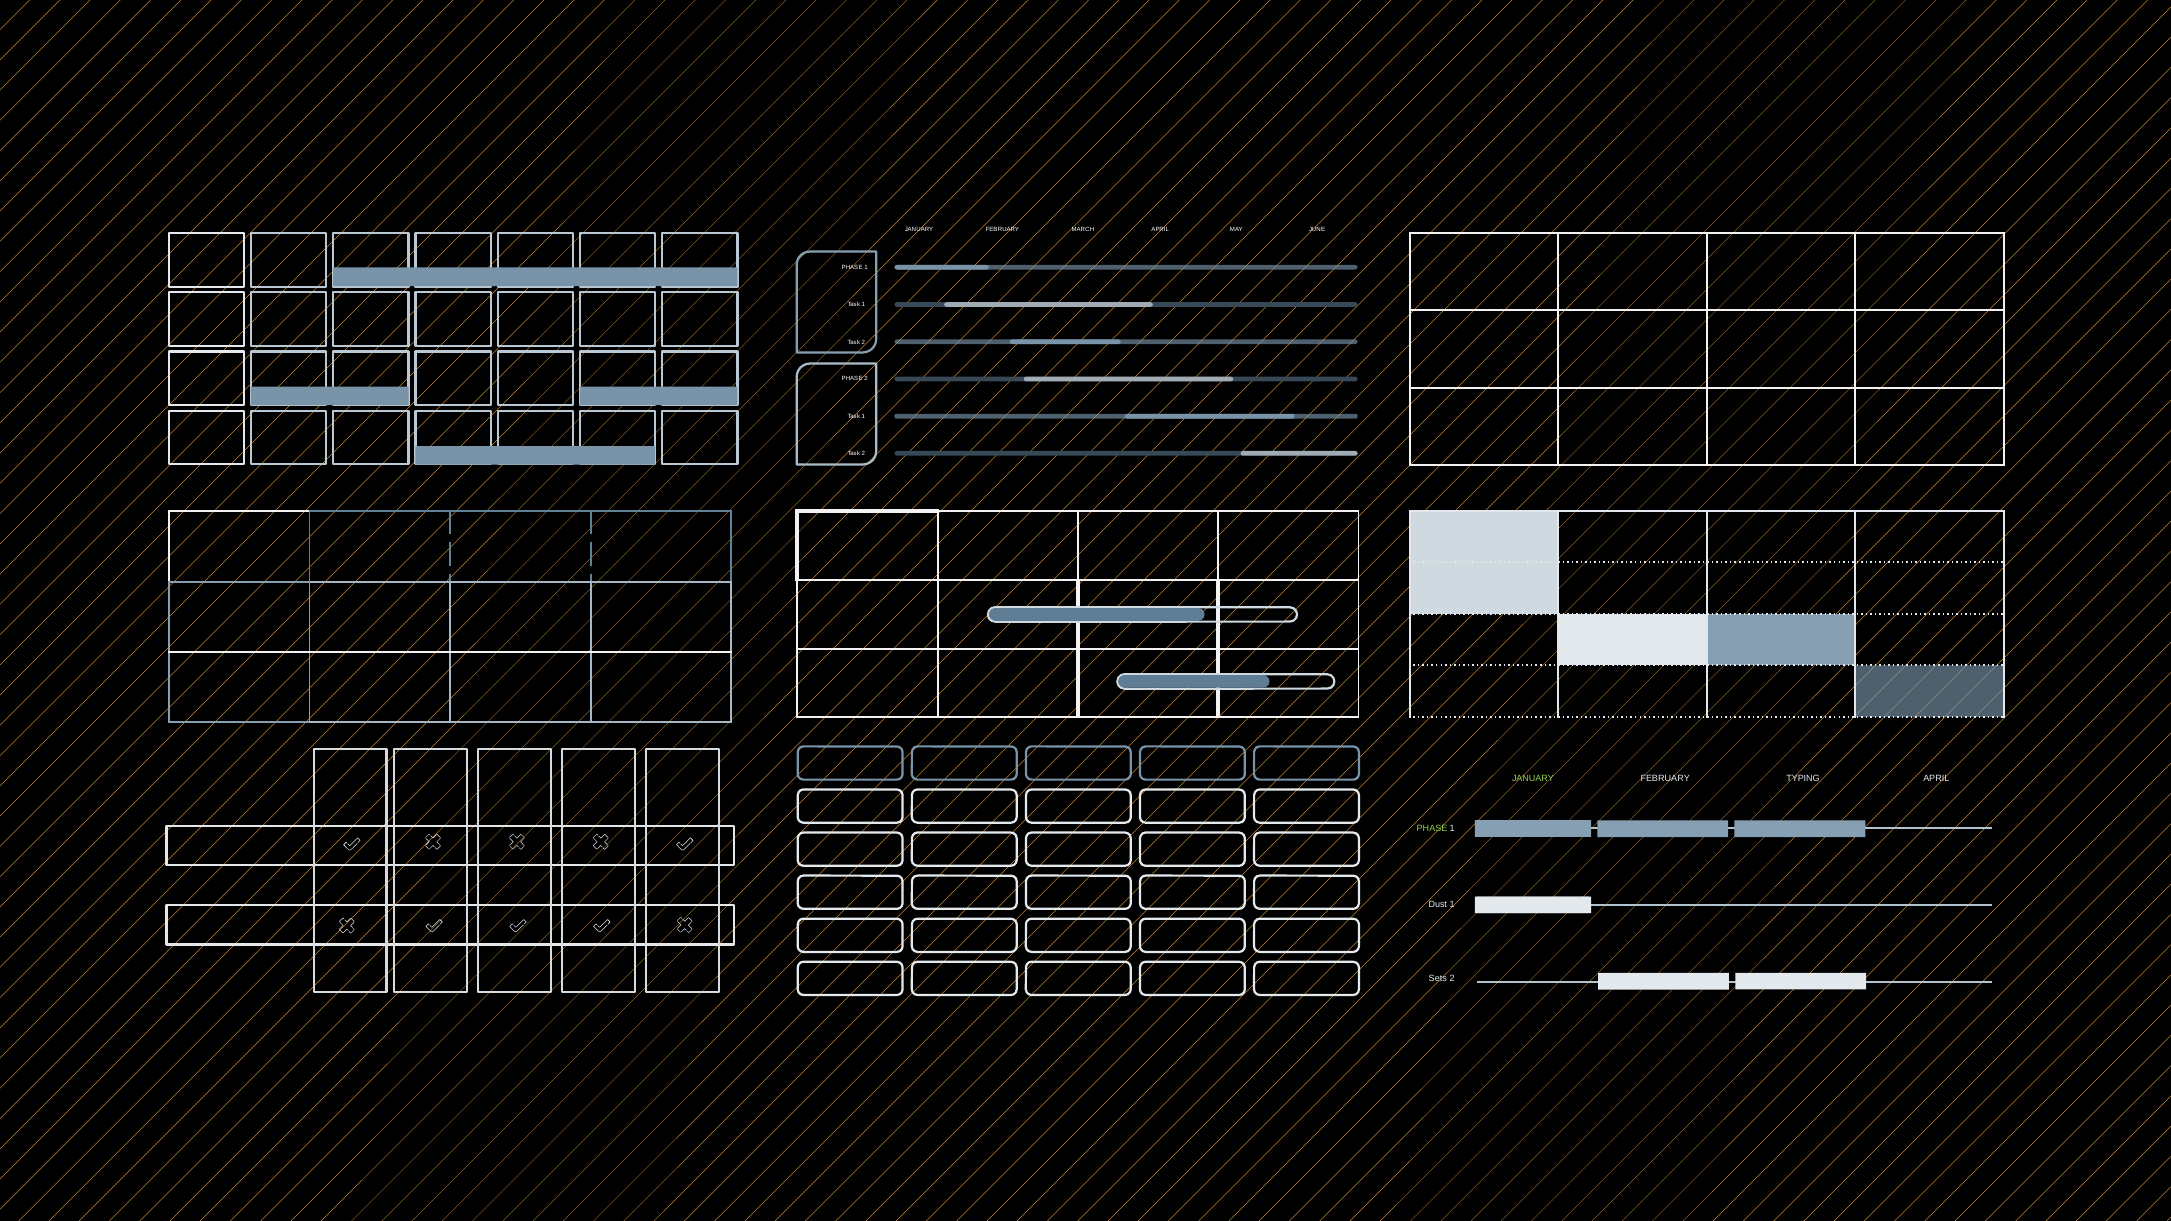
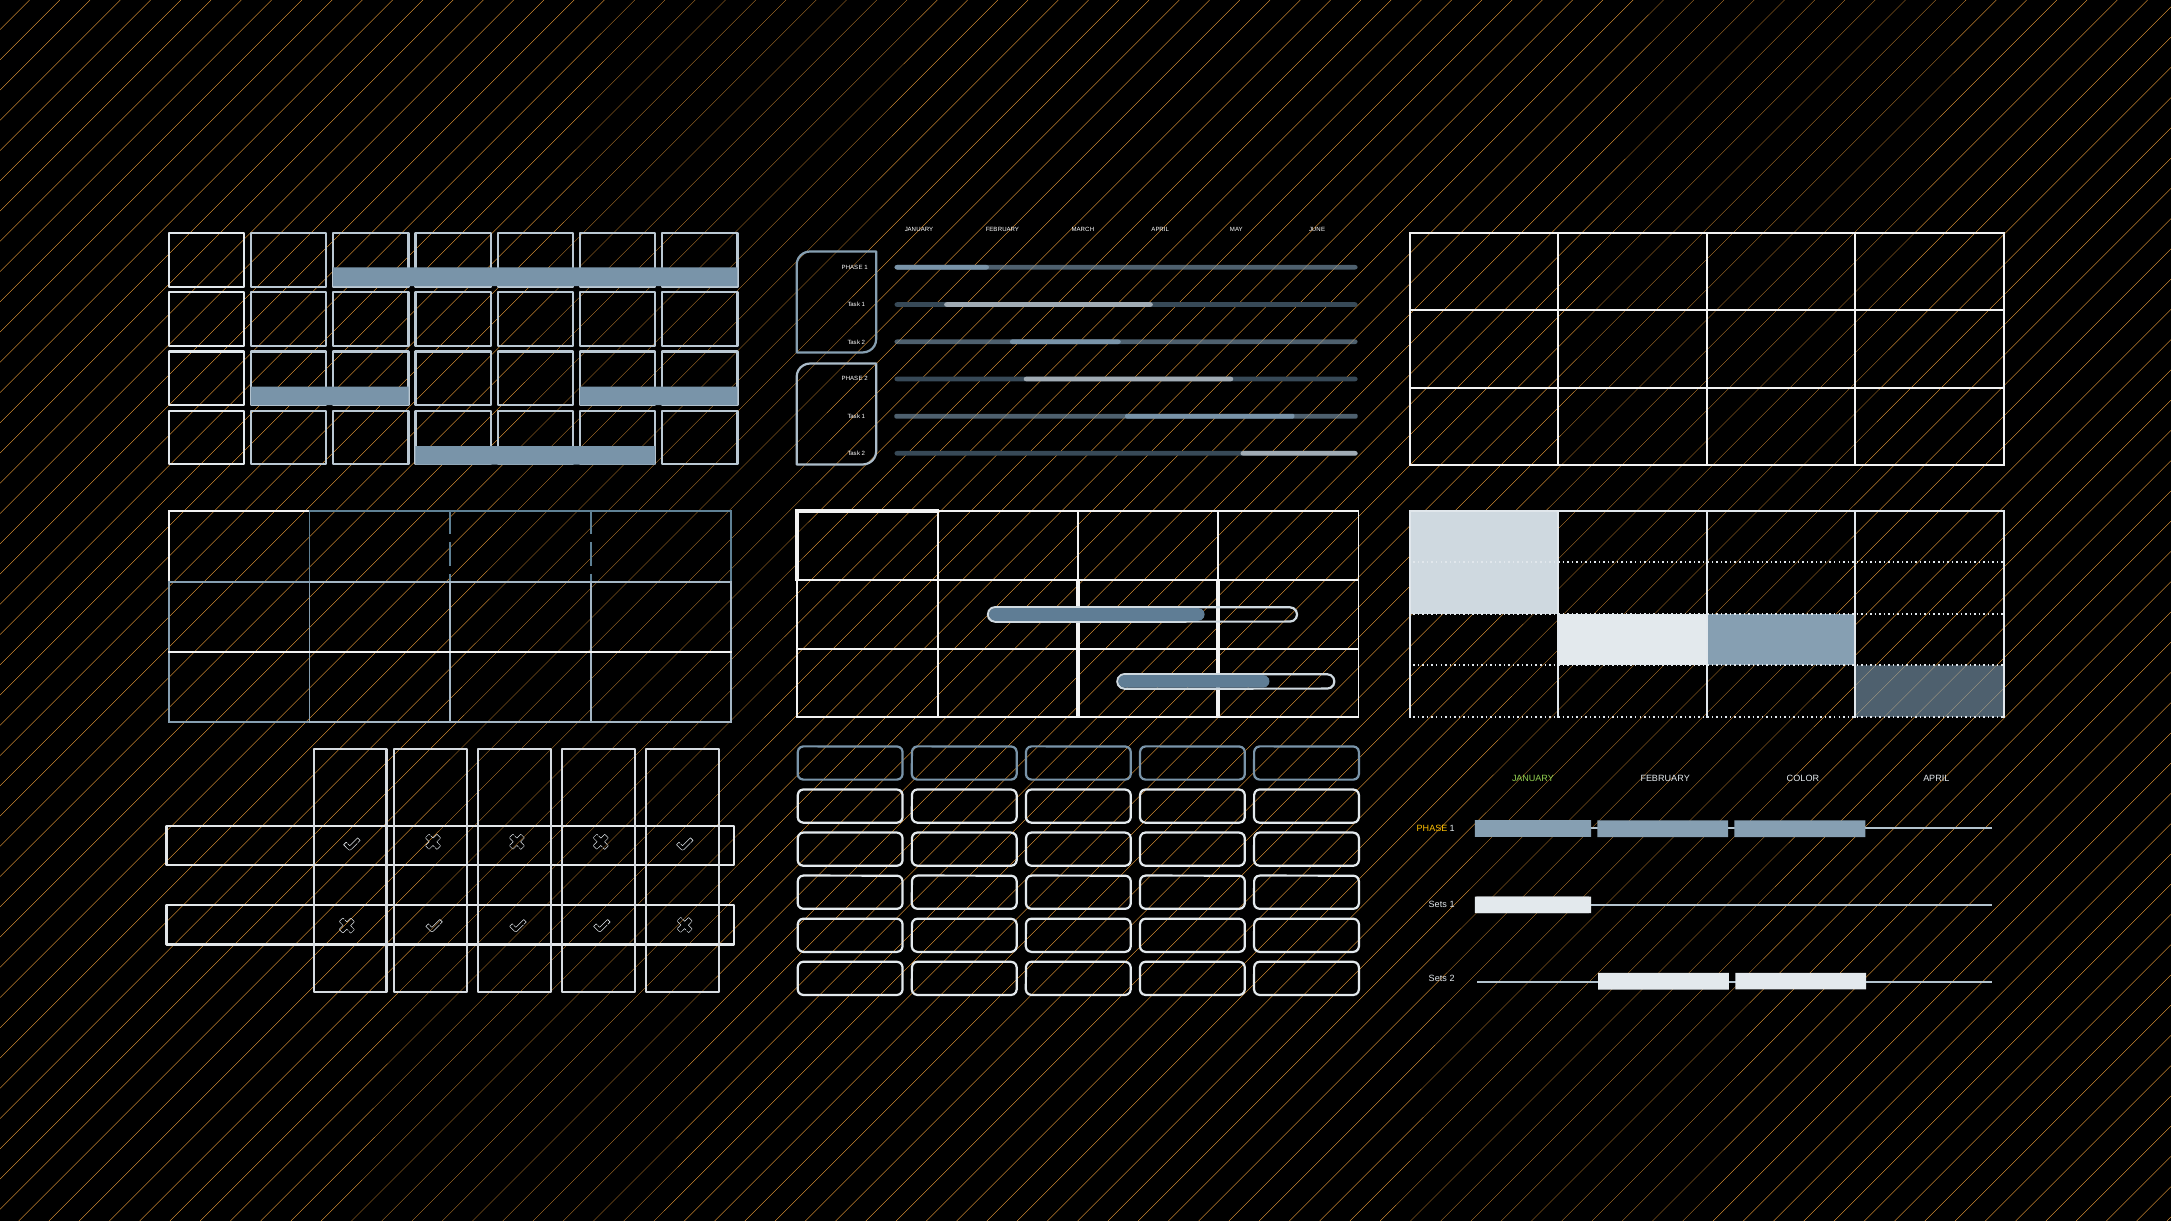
TYPING: TYPING -> COLOR (1803, 779)
PHASE colour: light green -> yellow (1432, 829)
Dust: Dust -> Sets (1438, 904)
